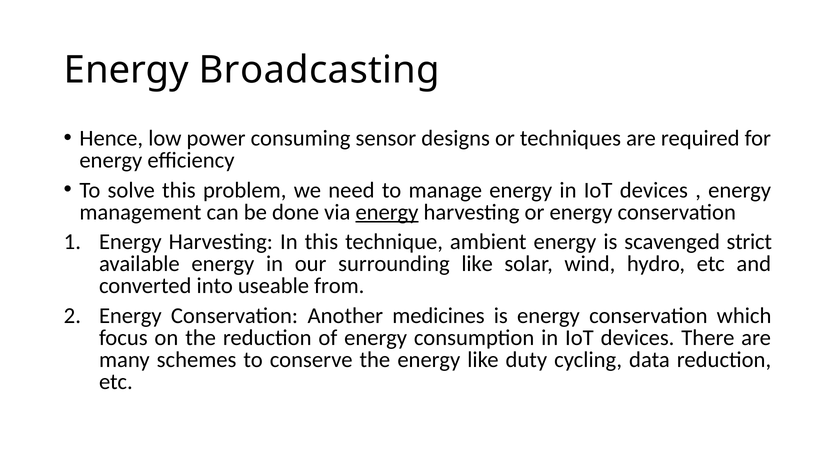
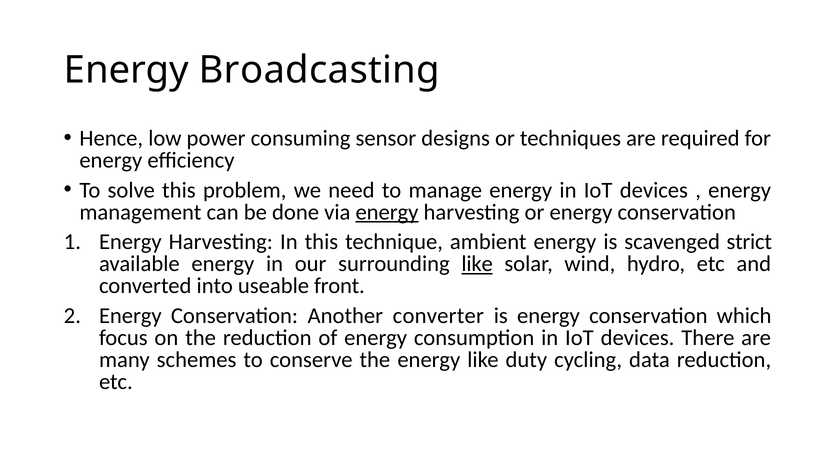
like underline: none -> present (477, 264)
from: from -> front (339, 286)
medicines: medicines -> converter (438, 316)
